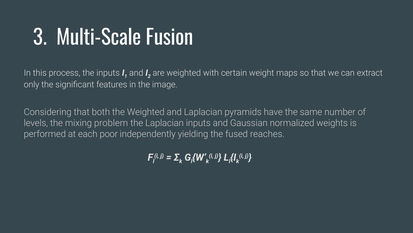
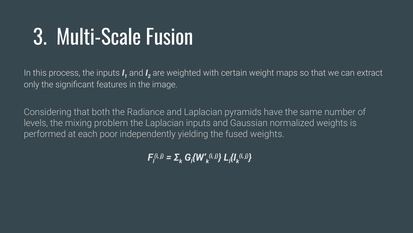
the Weighted: Weighted -> Radiance (146, 112)
fused reaches: reaches -> weights (267, 134)
